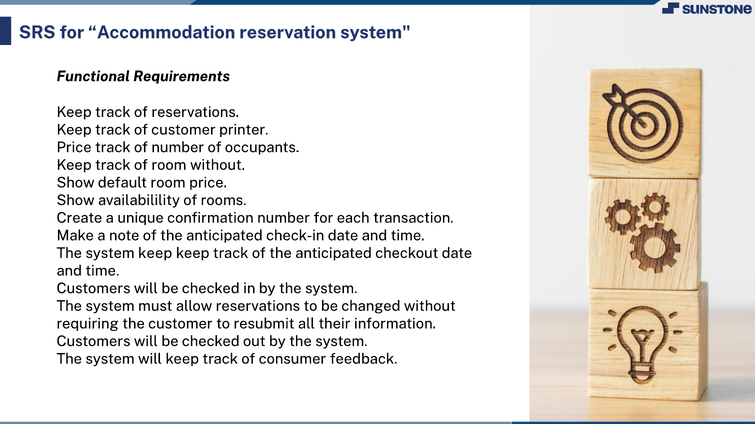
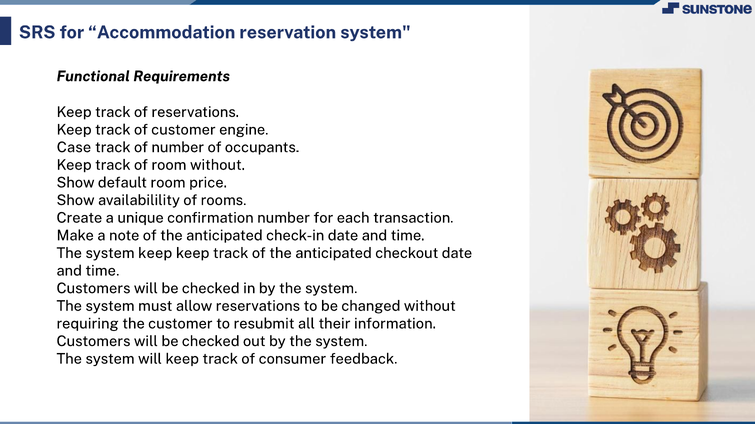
printer: printer -> engine (244, 130)
Price: Price -> Case (74, 148)
